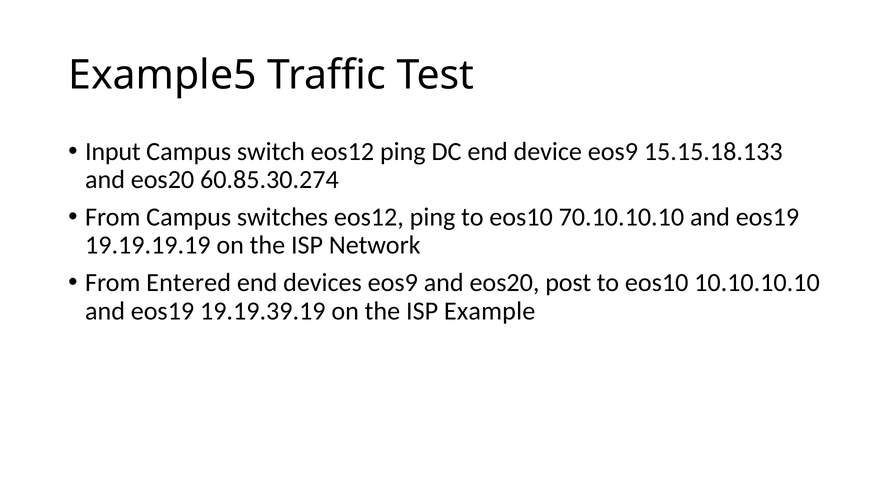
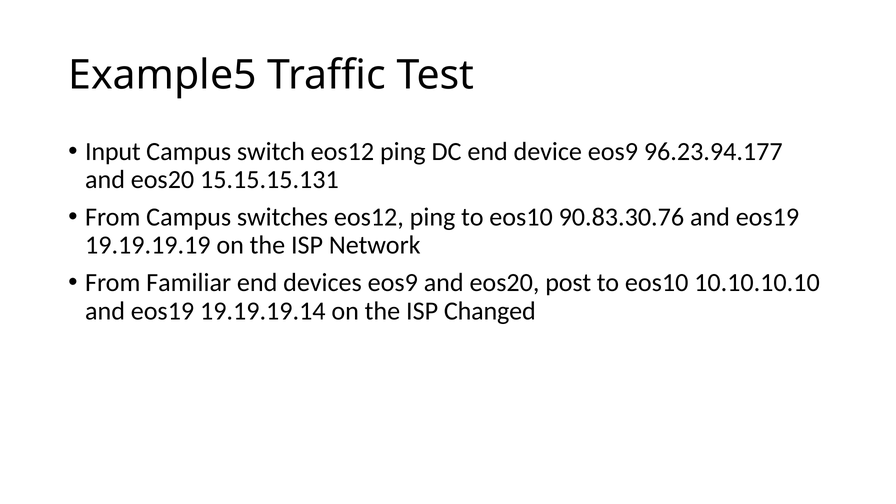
15.15.18.133: 15.15.18.133 -> 96.23.94.177 (713, 151)
60.85.30.274: 60.85.30.274 -> 15.15.15.131 (269, 180)
70.10.10.10: 70.10.10.10 -> 90.83.30.76 (621, 217)
Entered: Entered -> Familiar (189, 283)
19.19.39.19: 19.19.39.19 -> 19.19.19.14 (263, 311)
Example: Example -> Changed (490, 311)
